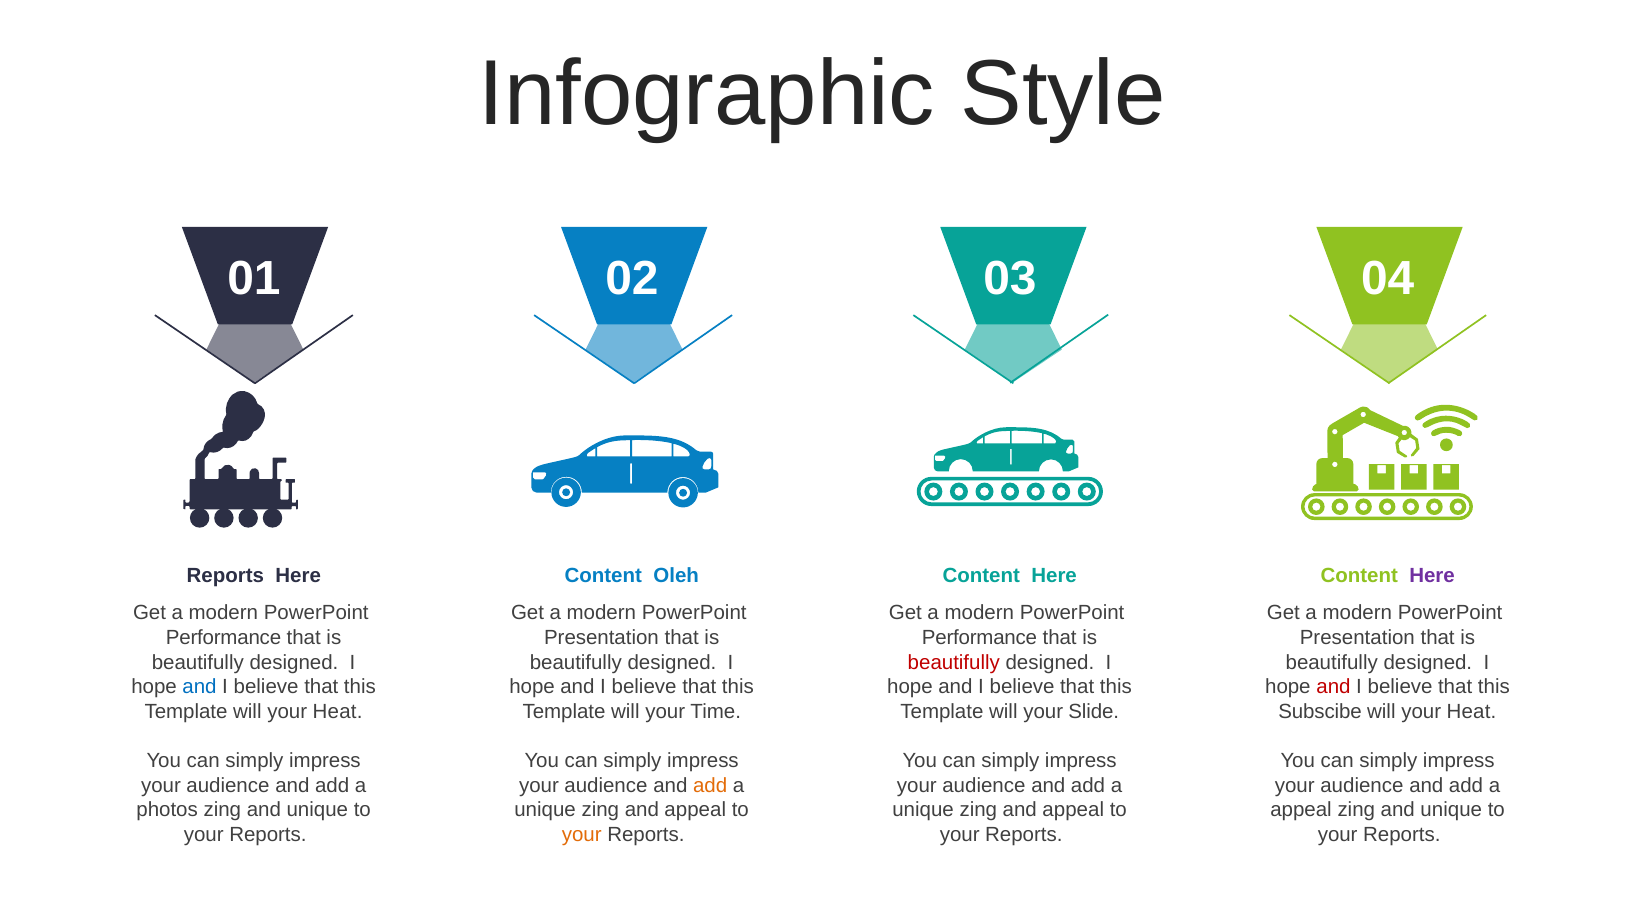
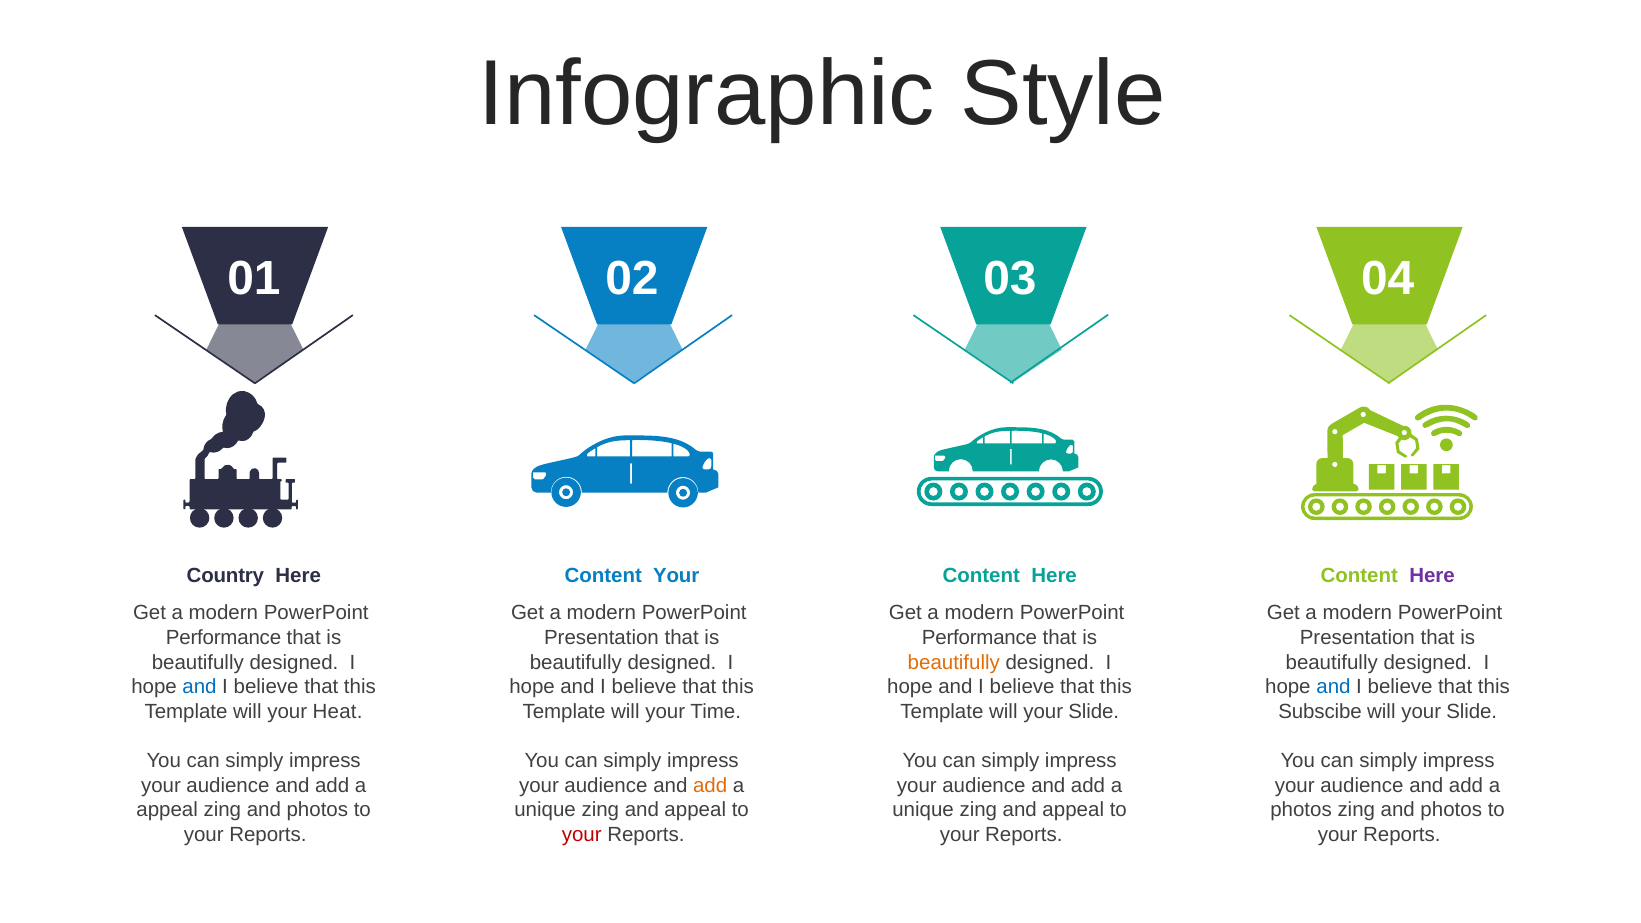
Reports: Reports -> Country (225, 576)
Content Oleh: Oleh -> Your (676, 576)
beautifully colour: red -> orange (954, 662)
and colour: red -> blue (1333, 687)
Heat: Heat -> Slide (1472, 712)
photos: photos -> appeal (167, 810)
unique: unique -> photos (317, 810)
appeal: appeal -> photos (1301, 810)
unique: unique -> photos (1451, 810)
your colour: orange -> red (582, 835)
